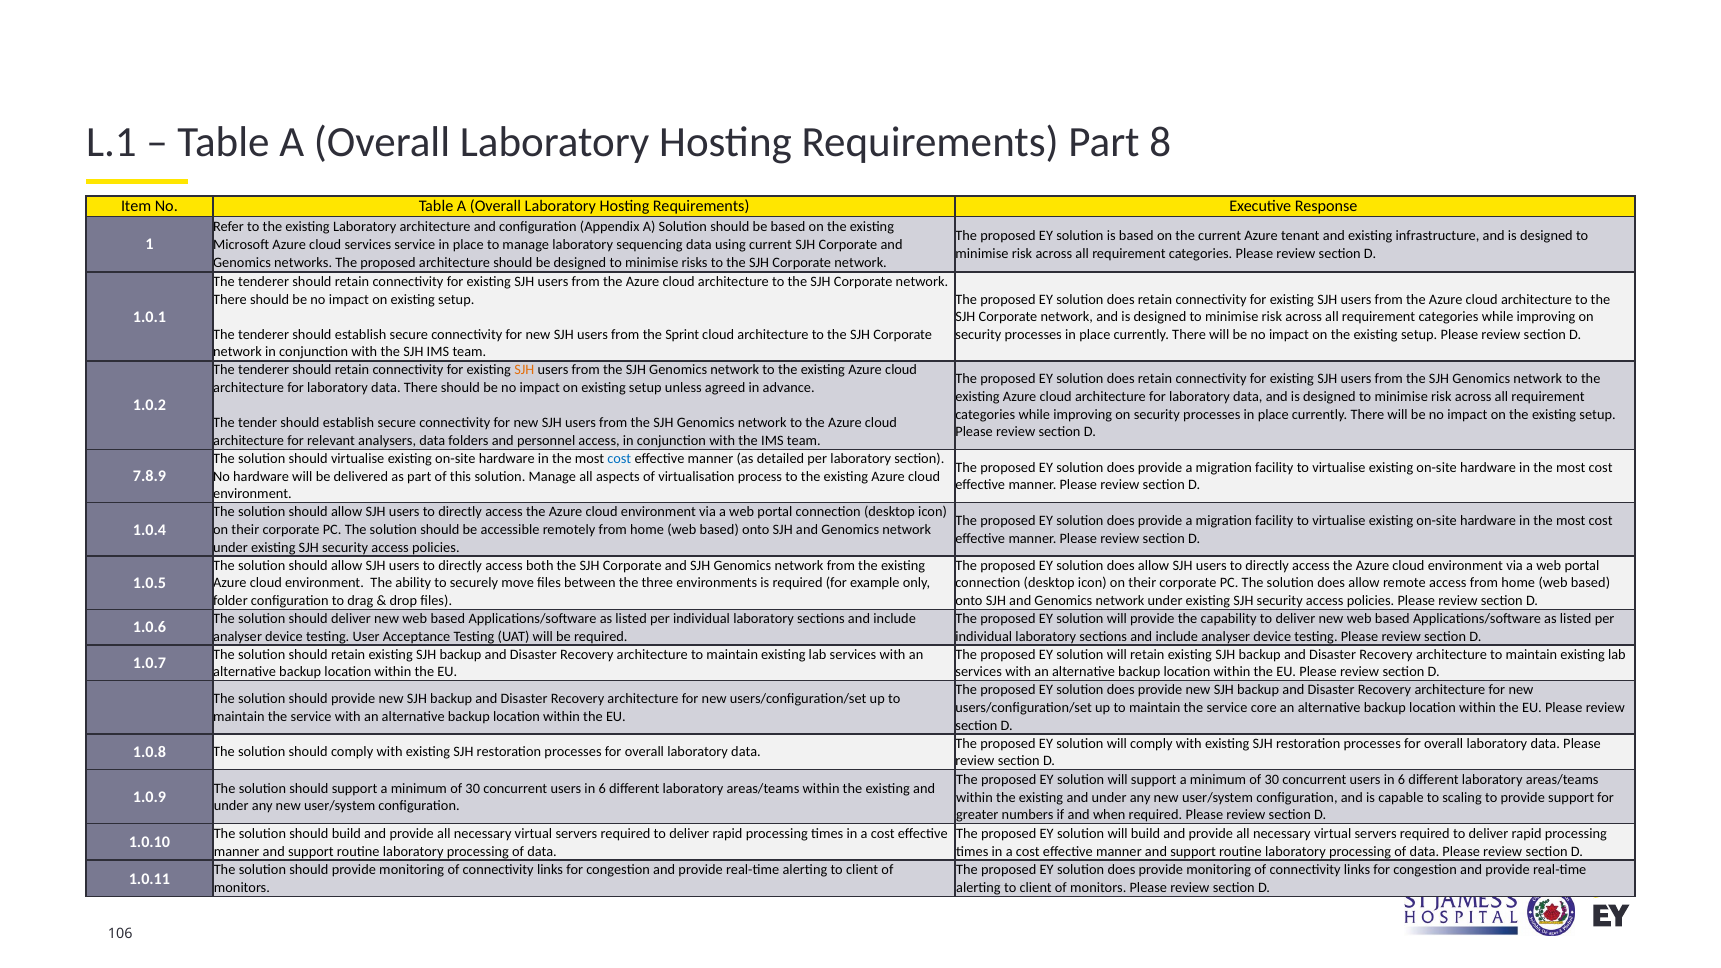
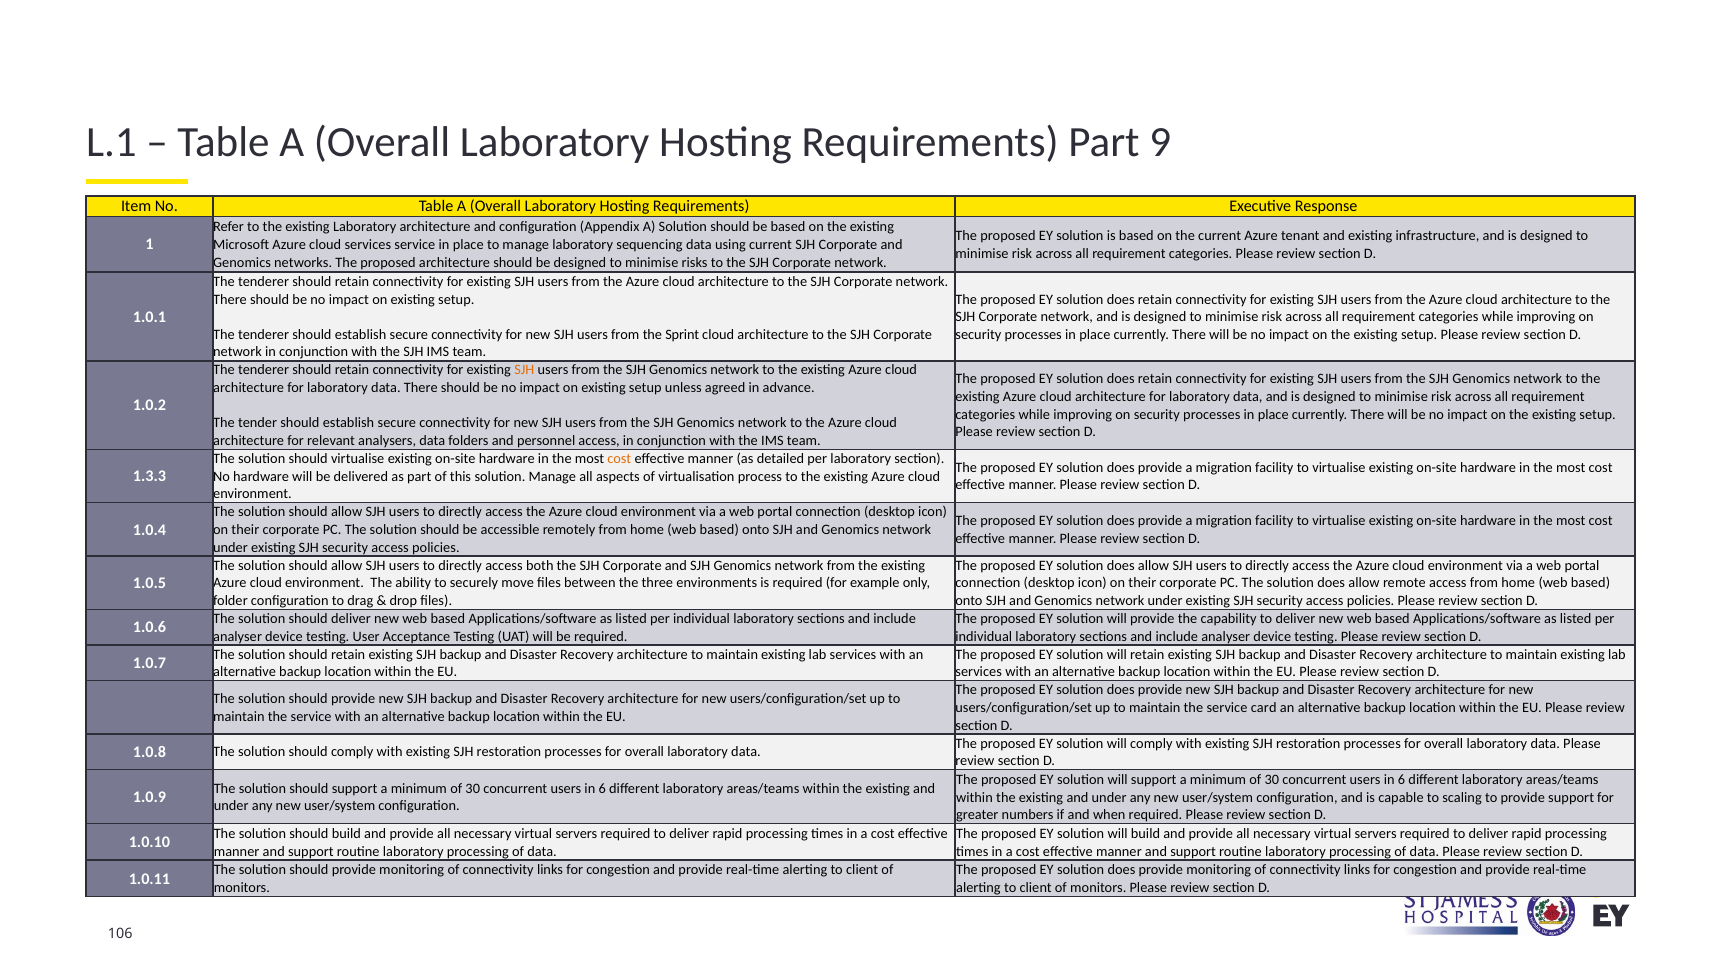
8: 8 -> 9 (1160, 143)
cost colour: blue -> orange (619, 459)
7.8.9: 7.8.9 -> 1.3.3 (149, 476)
core: core -> card (1264, 708)
